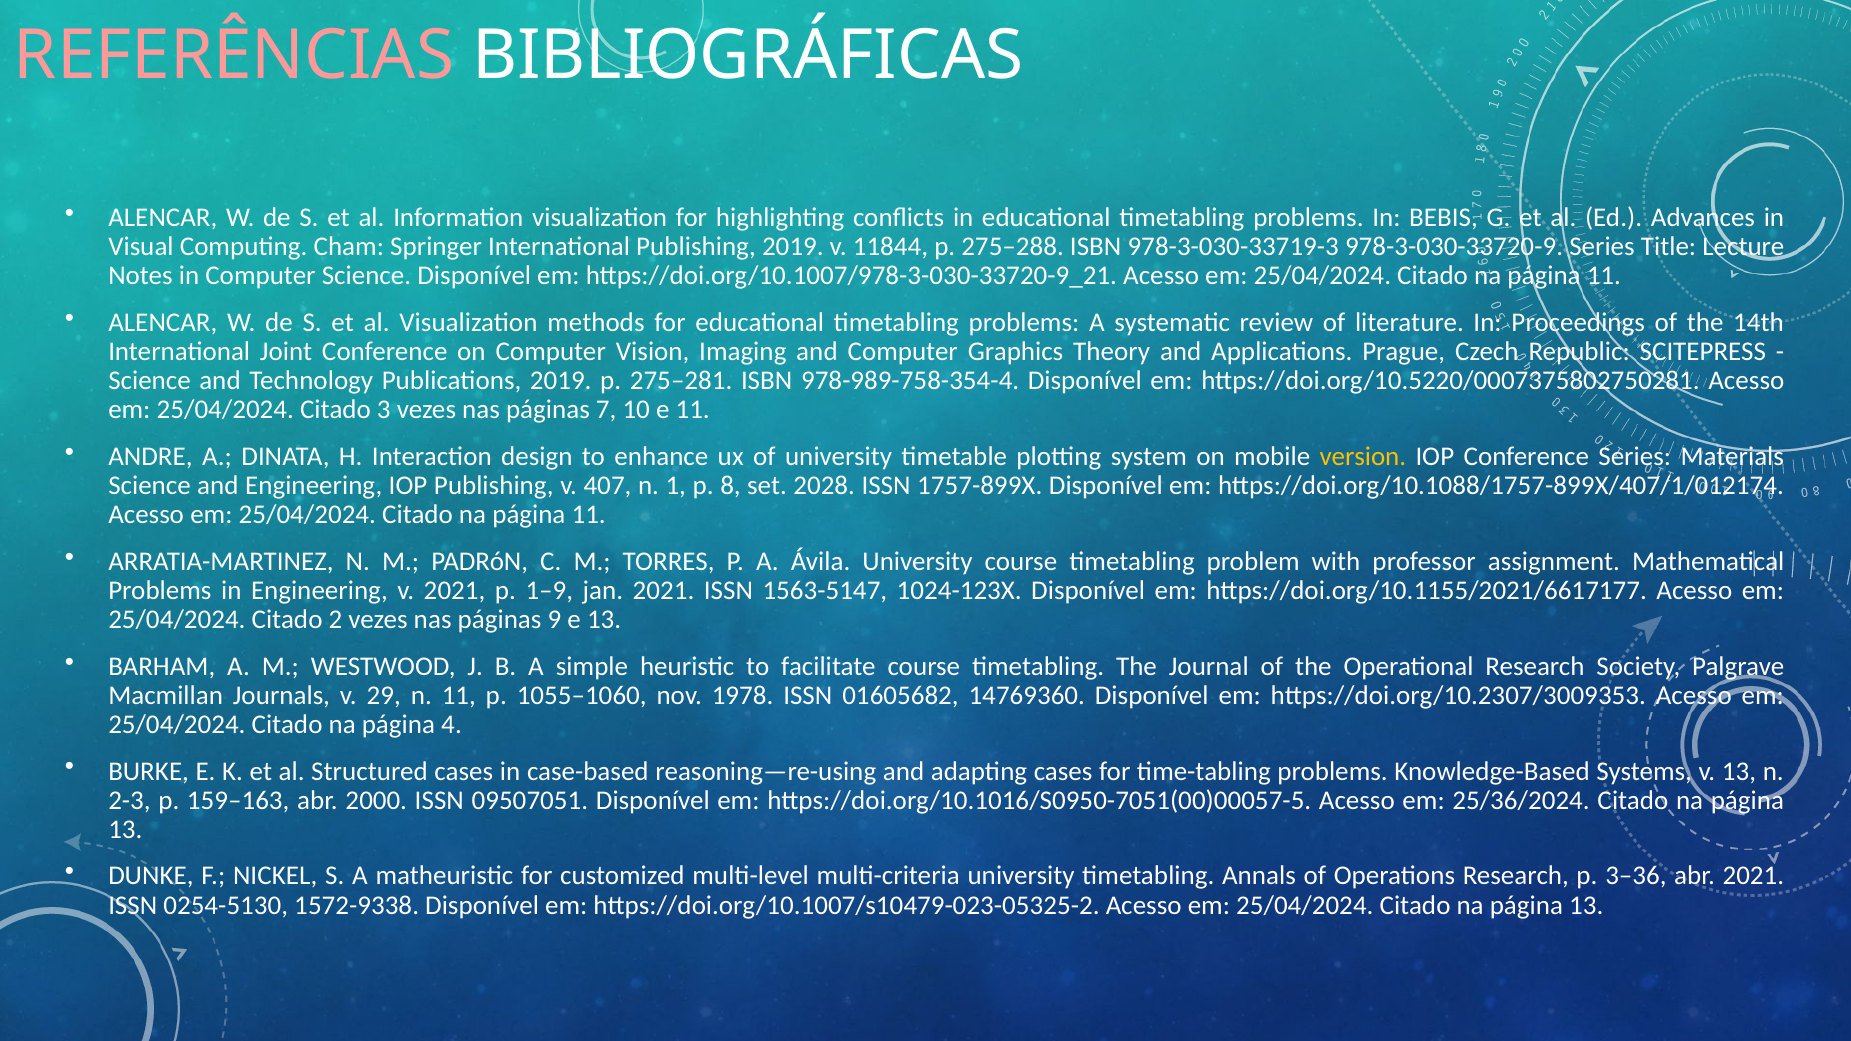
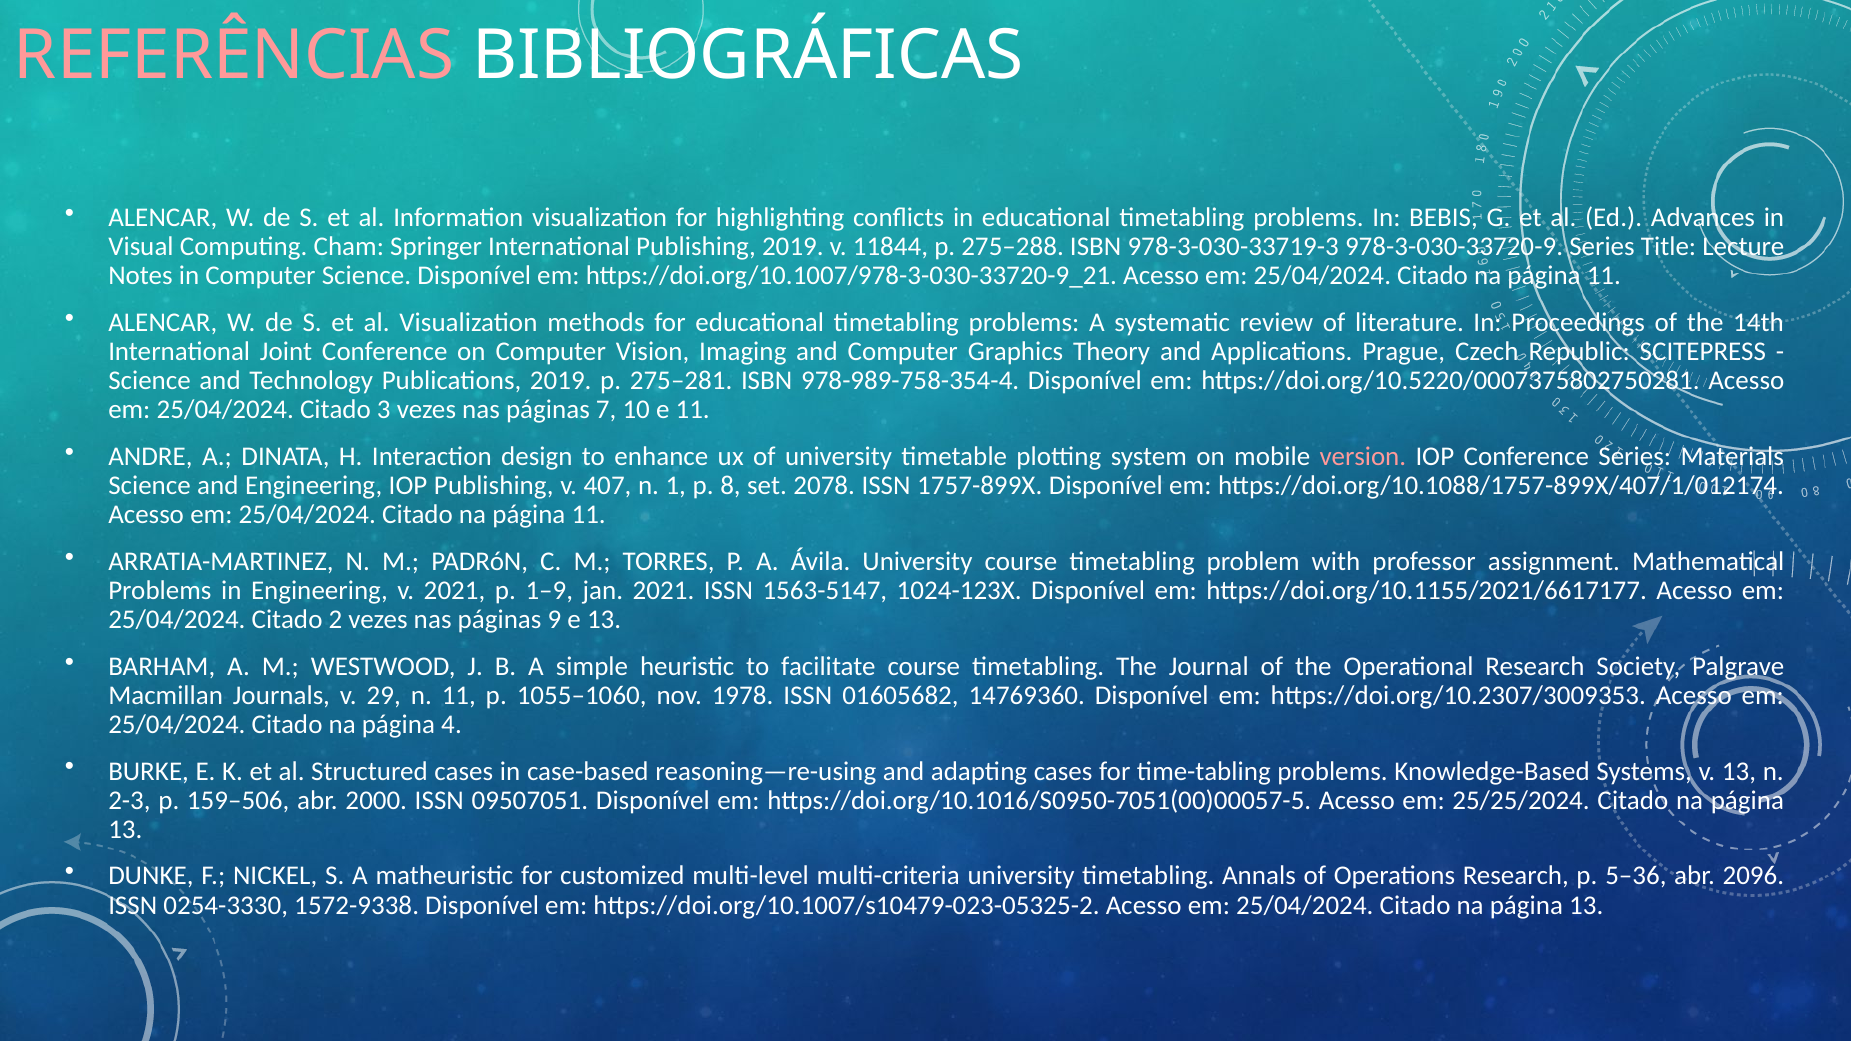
version colour: yellow -> pink (1363, 457)
2028: 2028 -> 2078 (824, 486)
159–163: 159–163 -> 159–506 (238, 800)
25/36/2024: 25/36/2024 -> 25/25/2024 (1521, 800)
3–36: 3–36 -> 5–36 (1636, 876)
abr 2021: 2021 -> 2096 (1753, 876)
0254-5130: 0254-5130 -> 0254-3330 (226, 905)
